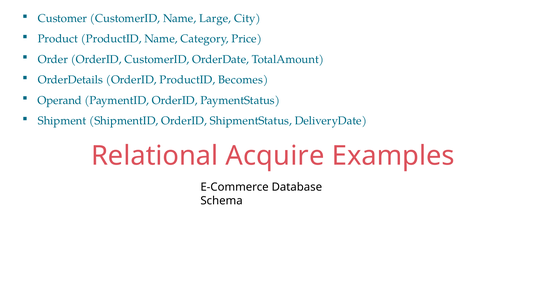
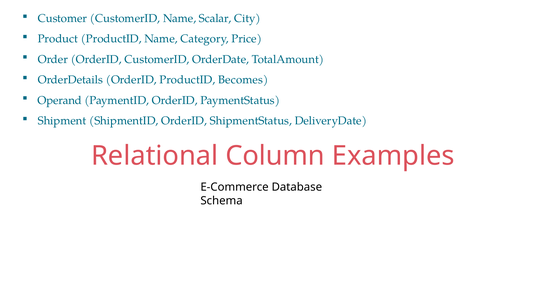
Large: Large -> Scalar (215, 18)
Acquire: Acquire -> Column (275, 156)
